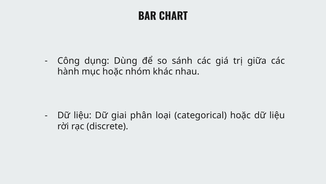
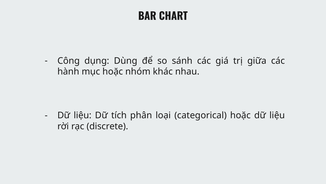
giai: giai -> tích (119, 115)
